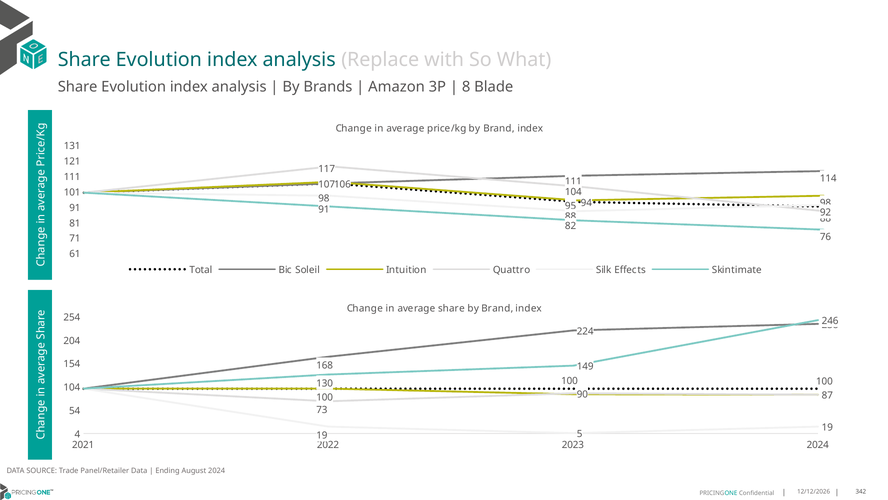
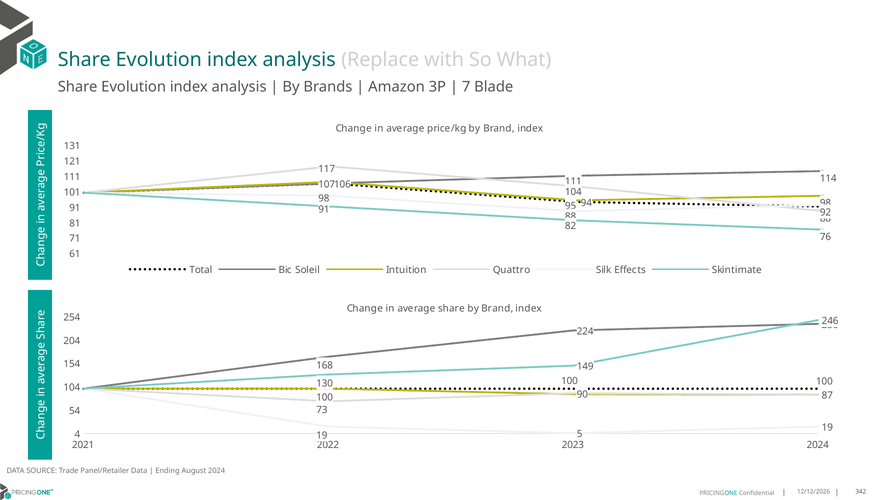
8: 8 -> 7 (466, 87)
